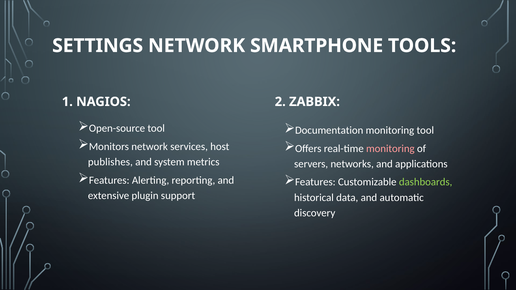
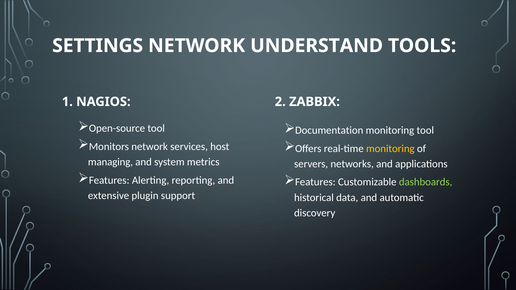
SMARTPHONE: SMARTPHONE -> UNDERSTAND (317, 46)
monitoring colour: pink -> yellow (390, 149)
publishes: publishes -> managing (110, 162)
